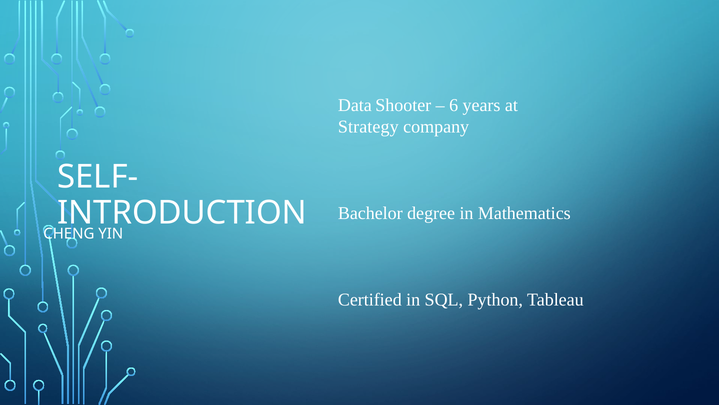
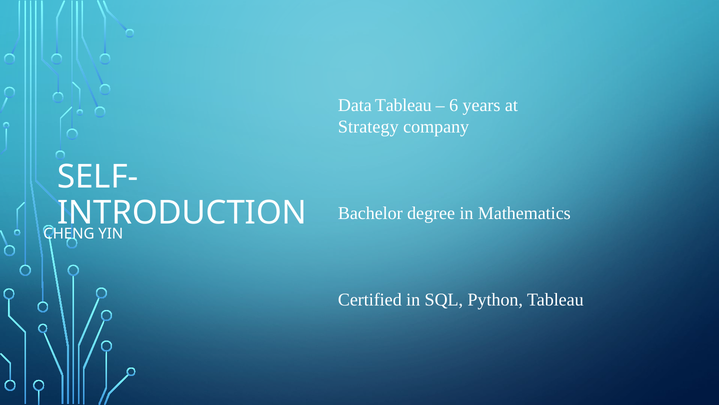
Data Shooter: Shooter -> Tableau (403, 105)
